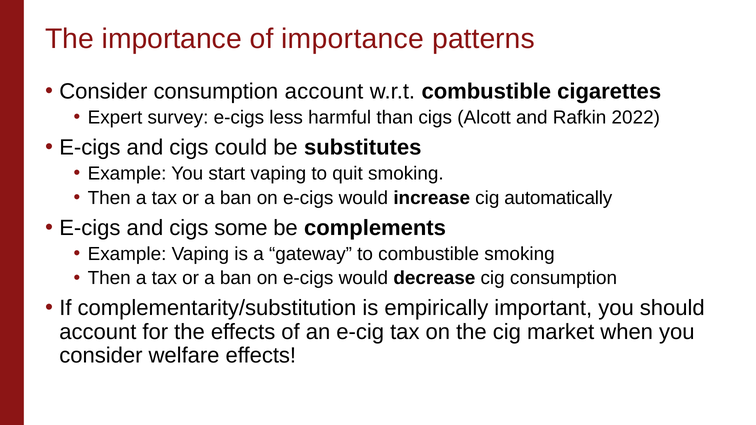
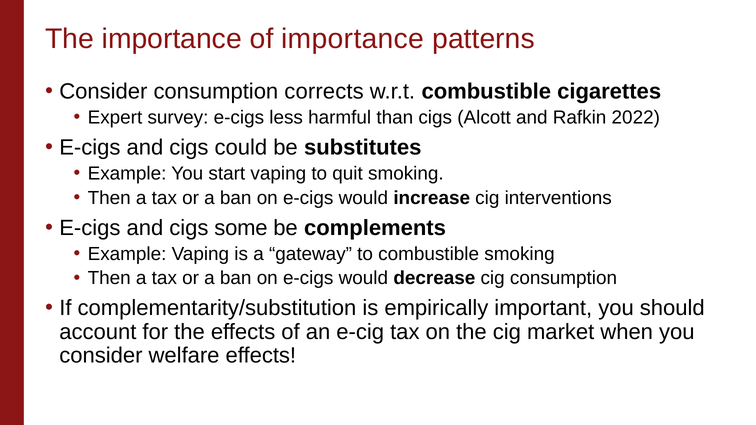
consumption account: account -> corrects (324, 91)
automatically: automatically -> interventions (558, 198)
